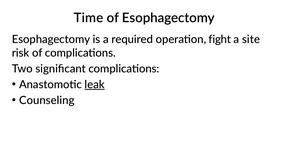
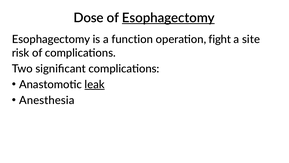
Time: Time -> Dose (89, 18)
Esophagectomy underline: none -> present (168, 18)
required: required -> function (132, 39)
Counseling: Counseling -> Anesthesia (47, 100)
